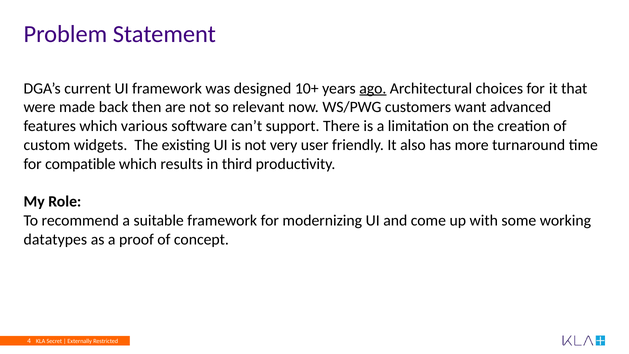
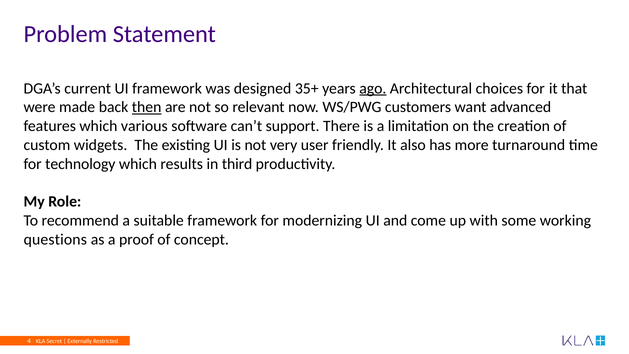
10+: 10+ -> 35+ (307, 88)
then underline: none -> present (147, 107)
compatible: compatible -> technology (80, 164)
datatypes: datatypes -> questions (55, 239)
